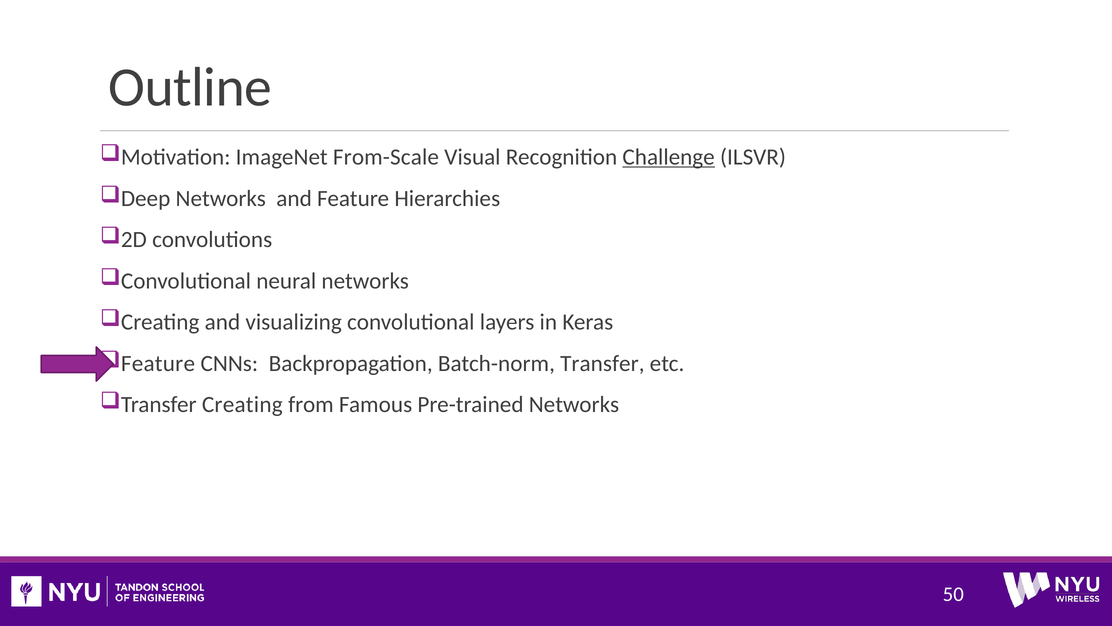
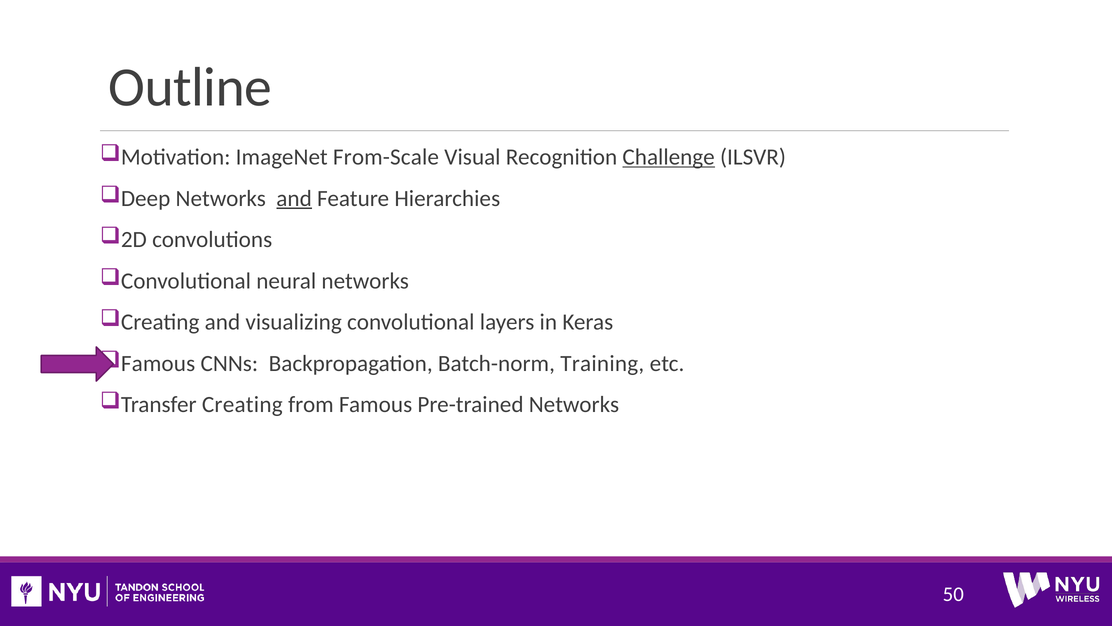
and underline: none -> present (294, 198)
Feature: Feature -> Famous (158, 363)
Batch-norm Transfer: Transfer -> Training (602, 363)
